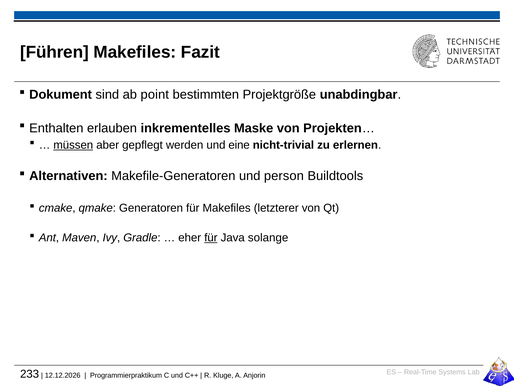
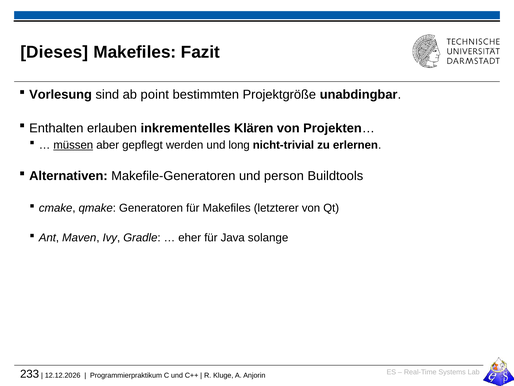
Führen: Führen -> Dieses (54, 52)
Dokument: Dokument -> Vorlesung (61, 95)
Maske: Maske -> Klären (254, 128)
eine: eine -> long (239, 145)
für underline: present -> none (211, 238)
